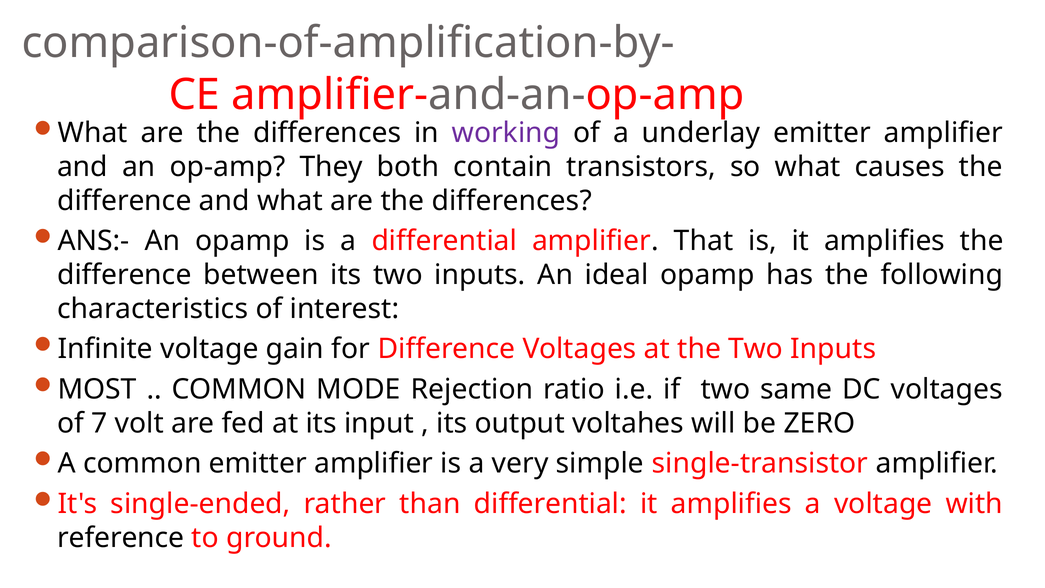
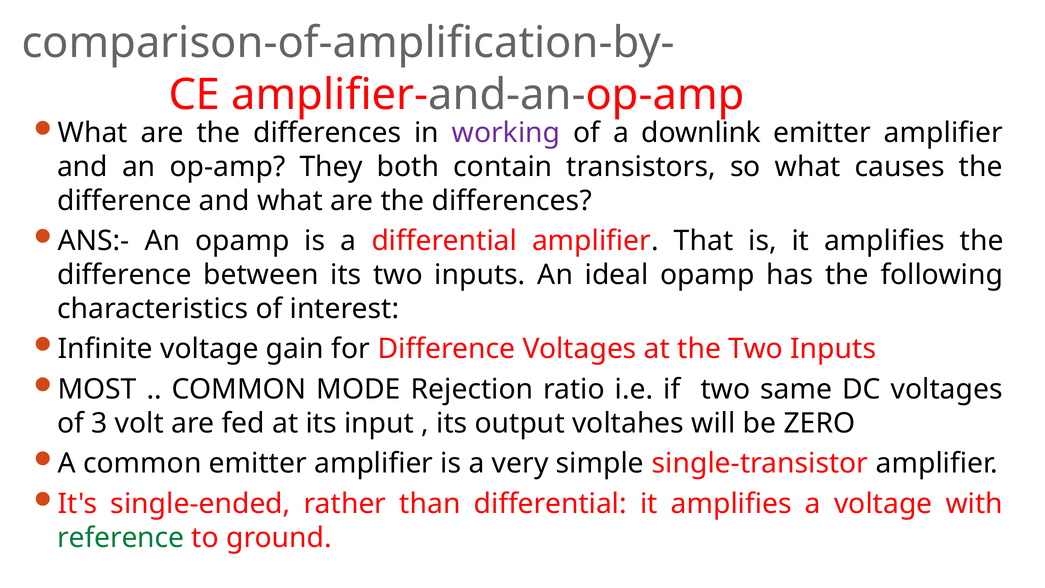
underlay: underlay -> downlink (701, 133)
7: 7 -> 3 (99, 423)
reference colour: black -> green (121, 537)
